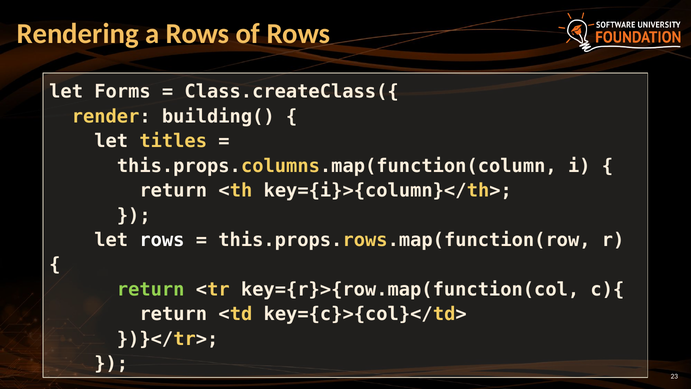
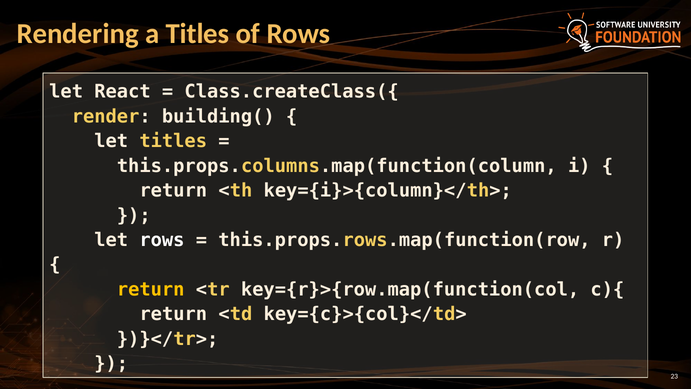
a Rows: Rows -> Titles (198, 34)
Forms: Forms -> React (122, 92)
return colour: light green -> yellow (151, 289)
